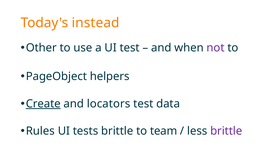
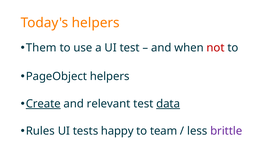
Today's instead: instead -> helpers (96, 23)
Other: Other -> Them (41, 48)
not colour: purple -> red (216, 48)
locators: locators -> relevant (109, 104)
data underline: none -> present (168, 104)
tests brittle: brittle -> happy (117, 131)
